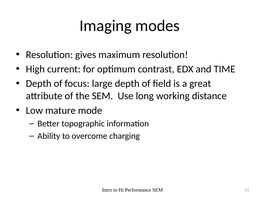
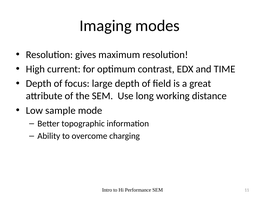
mature: mature -> sample (60, 110)
